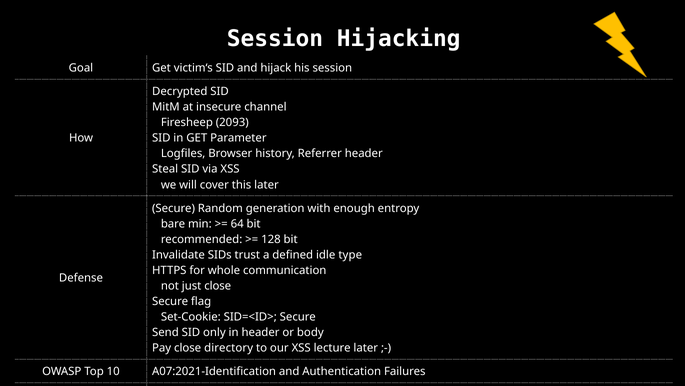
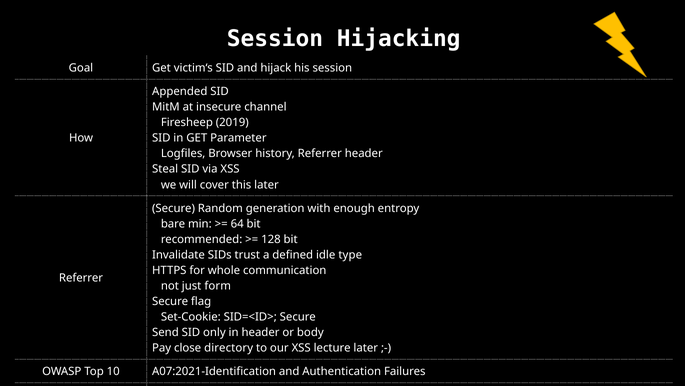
Decrypted: Decrypted -> Appended (180, 91)
2093: 2093 -> 2019 (232, 122)
Defense: Defense -> Referrer (81, 278)
just close: close -> form (218, 285)
